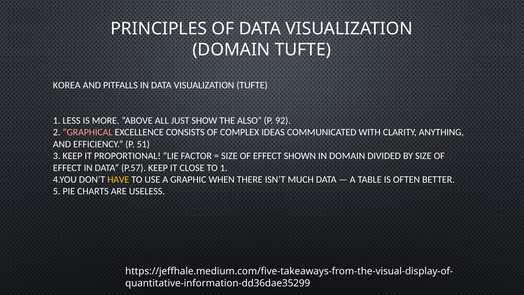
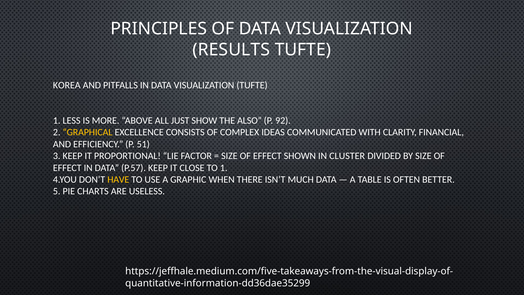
DOMAIN: DOMAIN -> RESULTS (231, 50)
GRAPHICAL colour: pink -> yellow (88, 132)
ANYTHING: ANYTHING -> FINANCIAL (441, 132)
IN DOMAIN: DOMAIN -> CLUSTER (347, 156)
